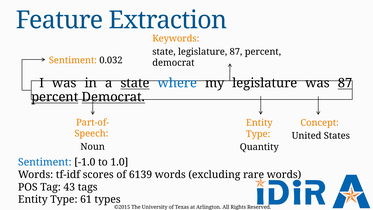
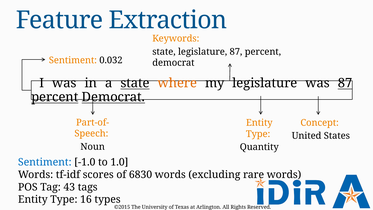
where colour: blue -> orange (177, 83)
6139: 6139 -> 6830 (141, 174)
61: 61 -> 16 (86, 199)
